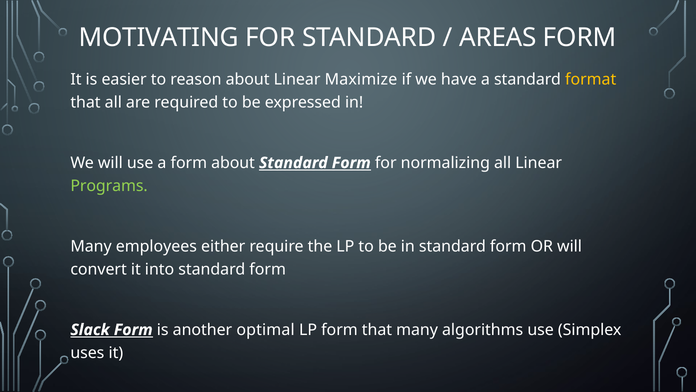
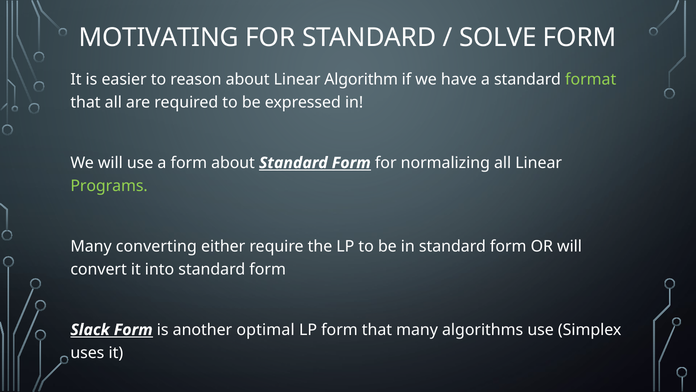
AREAS: AREAS -> SOLVE (498, 37)
Maximize: Maximize -> Algorithm (361, 79)
format colour: yellow -> light green (591, 79)
employees: employees -> converting (156, 246)
